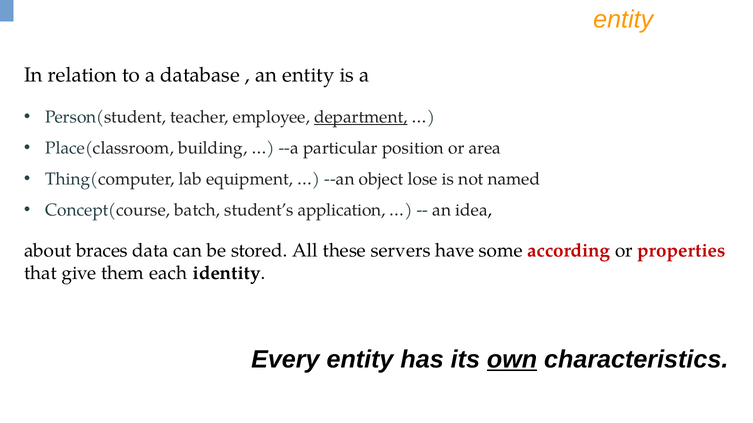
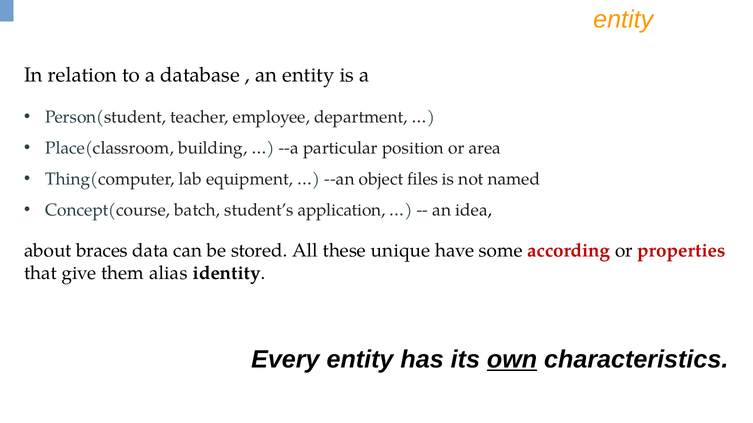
department underline: present -> none (361, 117)
lose: lose -> files (423, 179)
servers: servers -> unique (401, 251)
each: each -> alias (168, 274)
